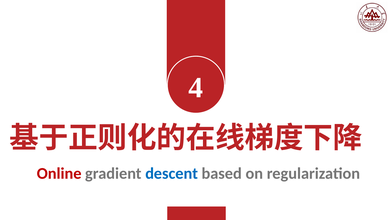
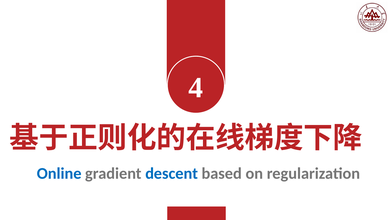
Online colour: red -> blue (59, 174)
